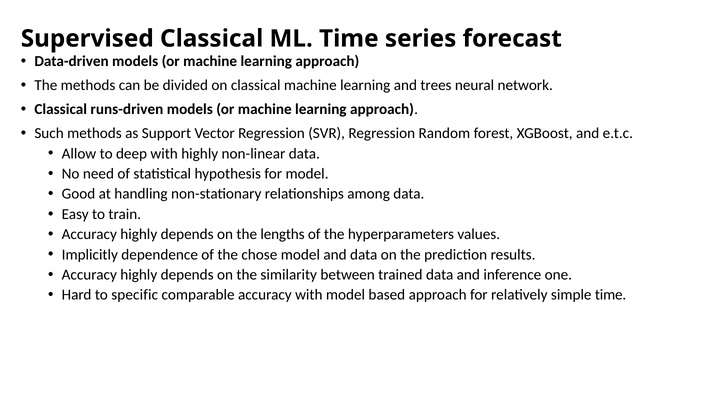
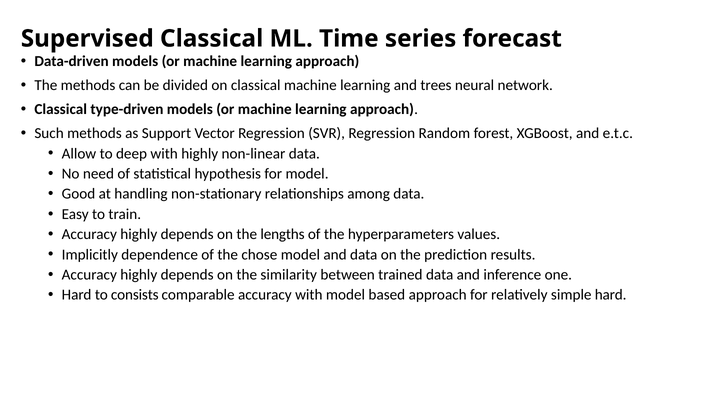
runs-driven: runs-driven -> type-driven (127, 109)
specific: specific -> consists (135, 295)
simple time: time -> hard (611, 295)
